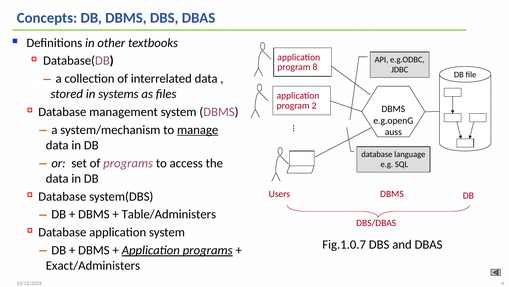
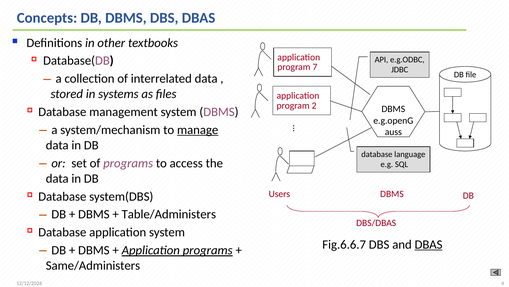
8: 8 -> 7 (315, 67)
Fig.1.0.7: Fig.1.0.7 -> Fig.6.6.7 (344, 244)
DBAS underline: none -> present (429, 244)
Exact/Administers: Exact/Administers -> Same/Administers (93, 265)
